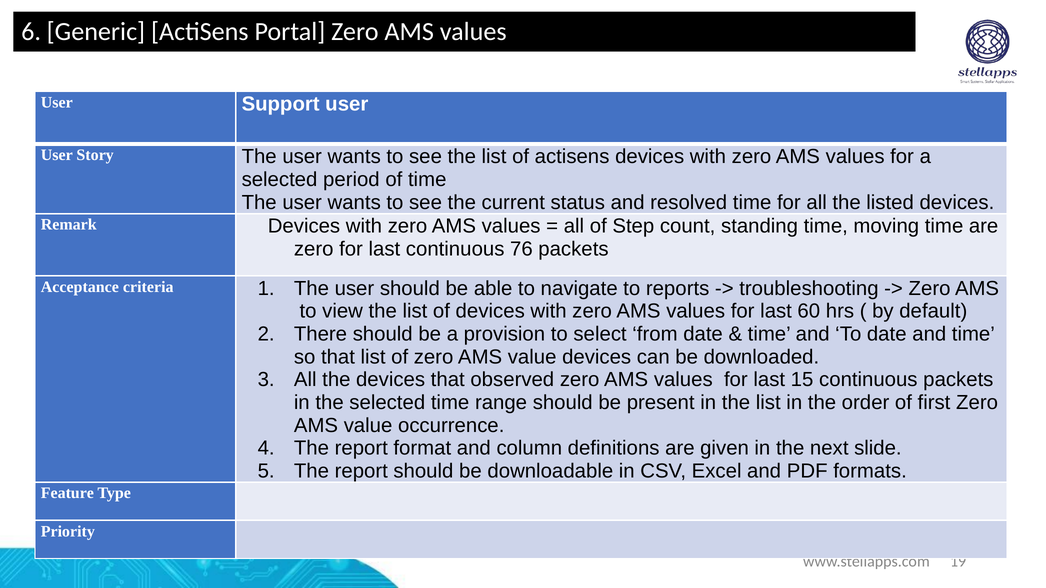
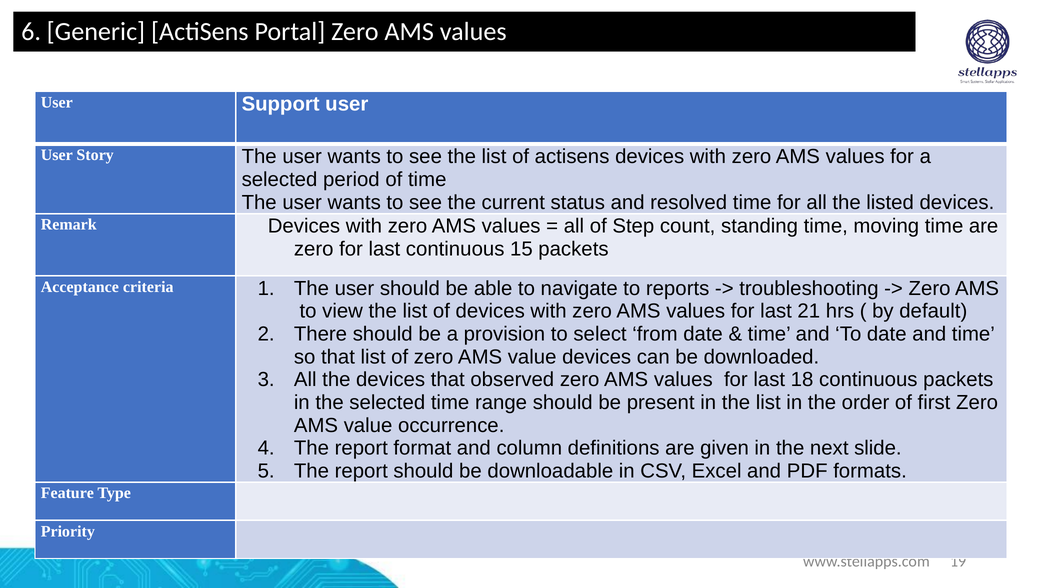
76: 76 -> 15 (521, 249)
60: 60 -> 21 (809, 311)
15: 15 -> 18 (802, 380)
